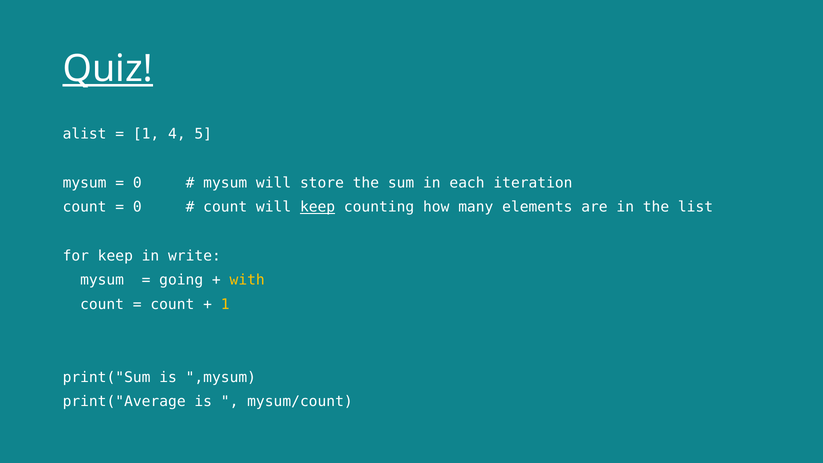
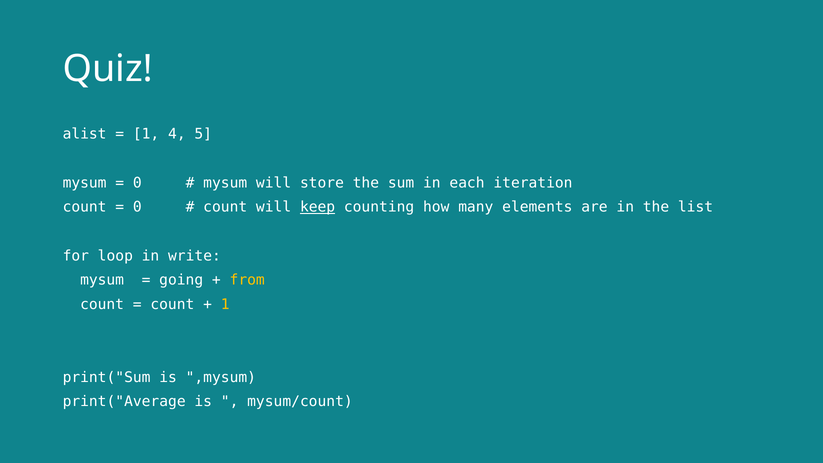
Quiz underline: present -> none (108, 69)
for keep: keep -> loop (115, 256)
with: with -> from (247, 280)
